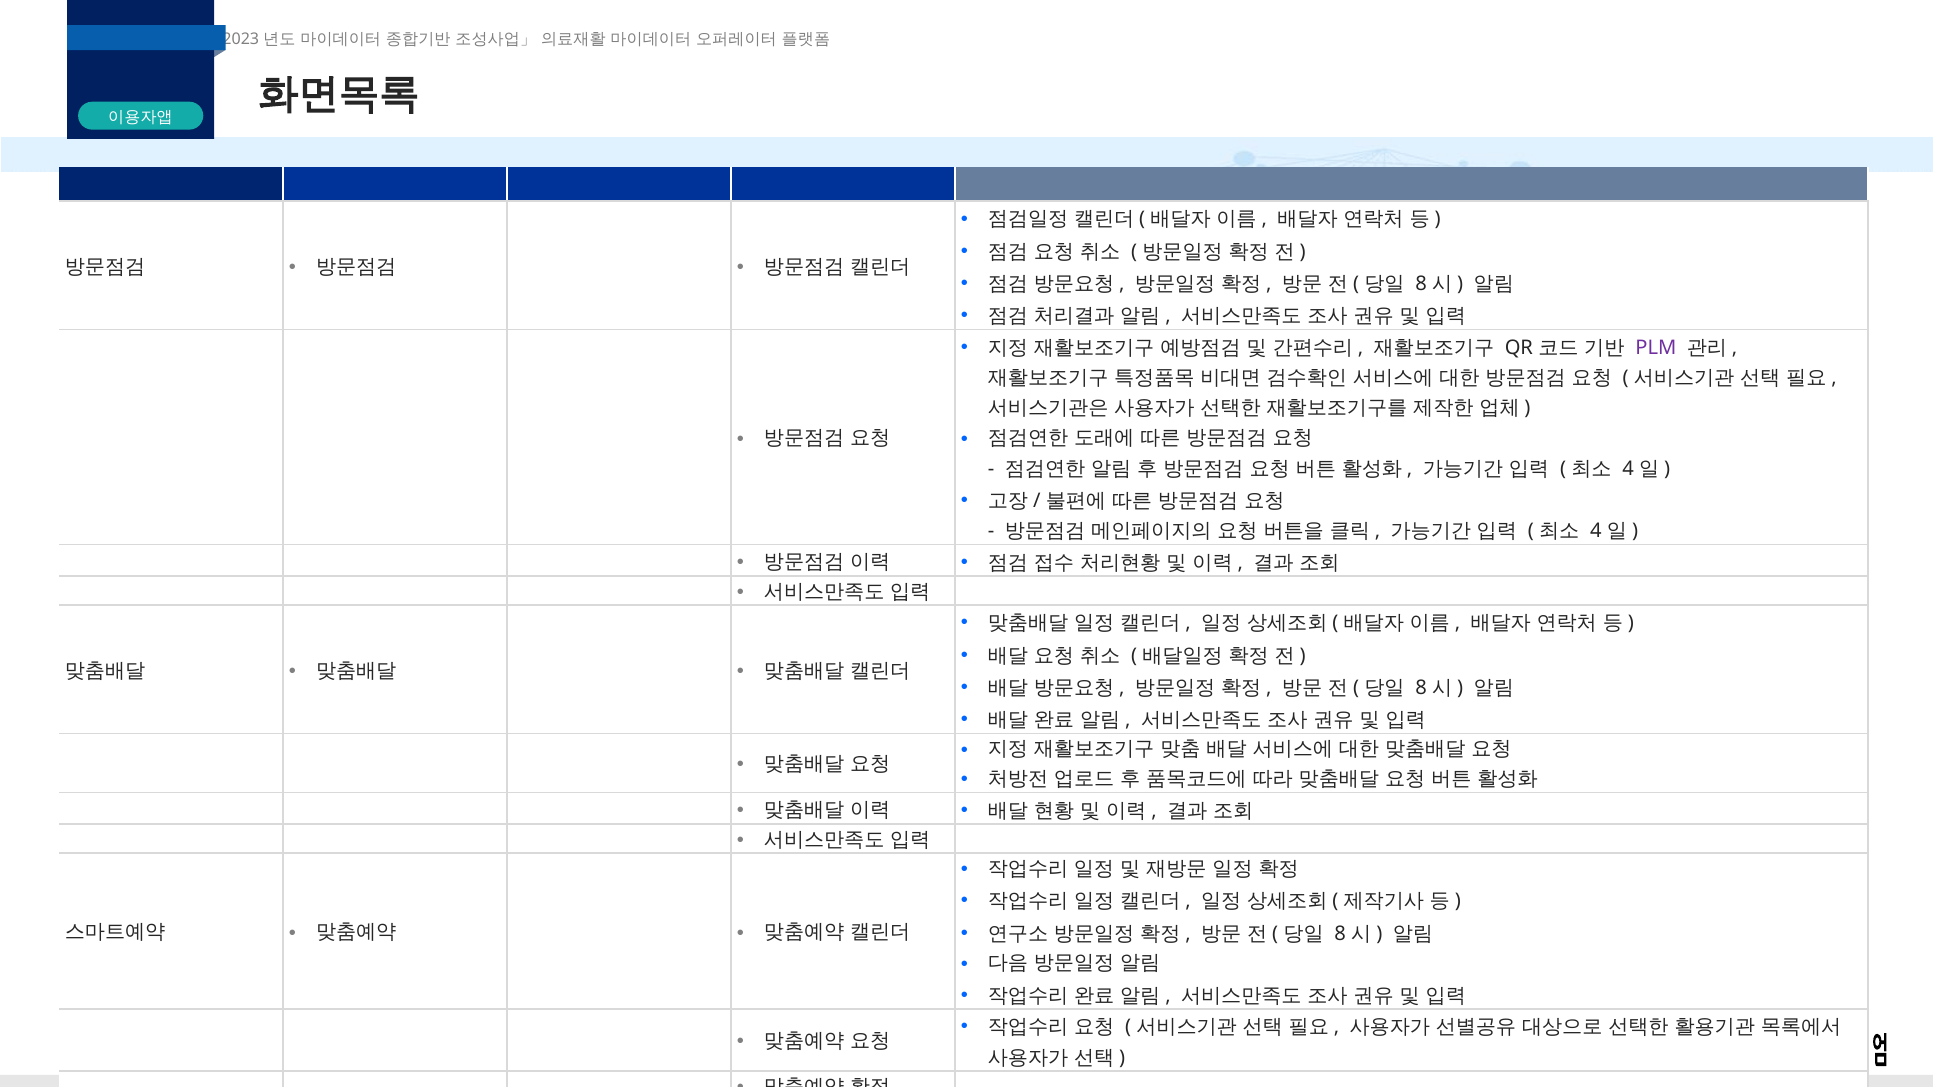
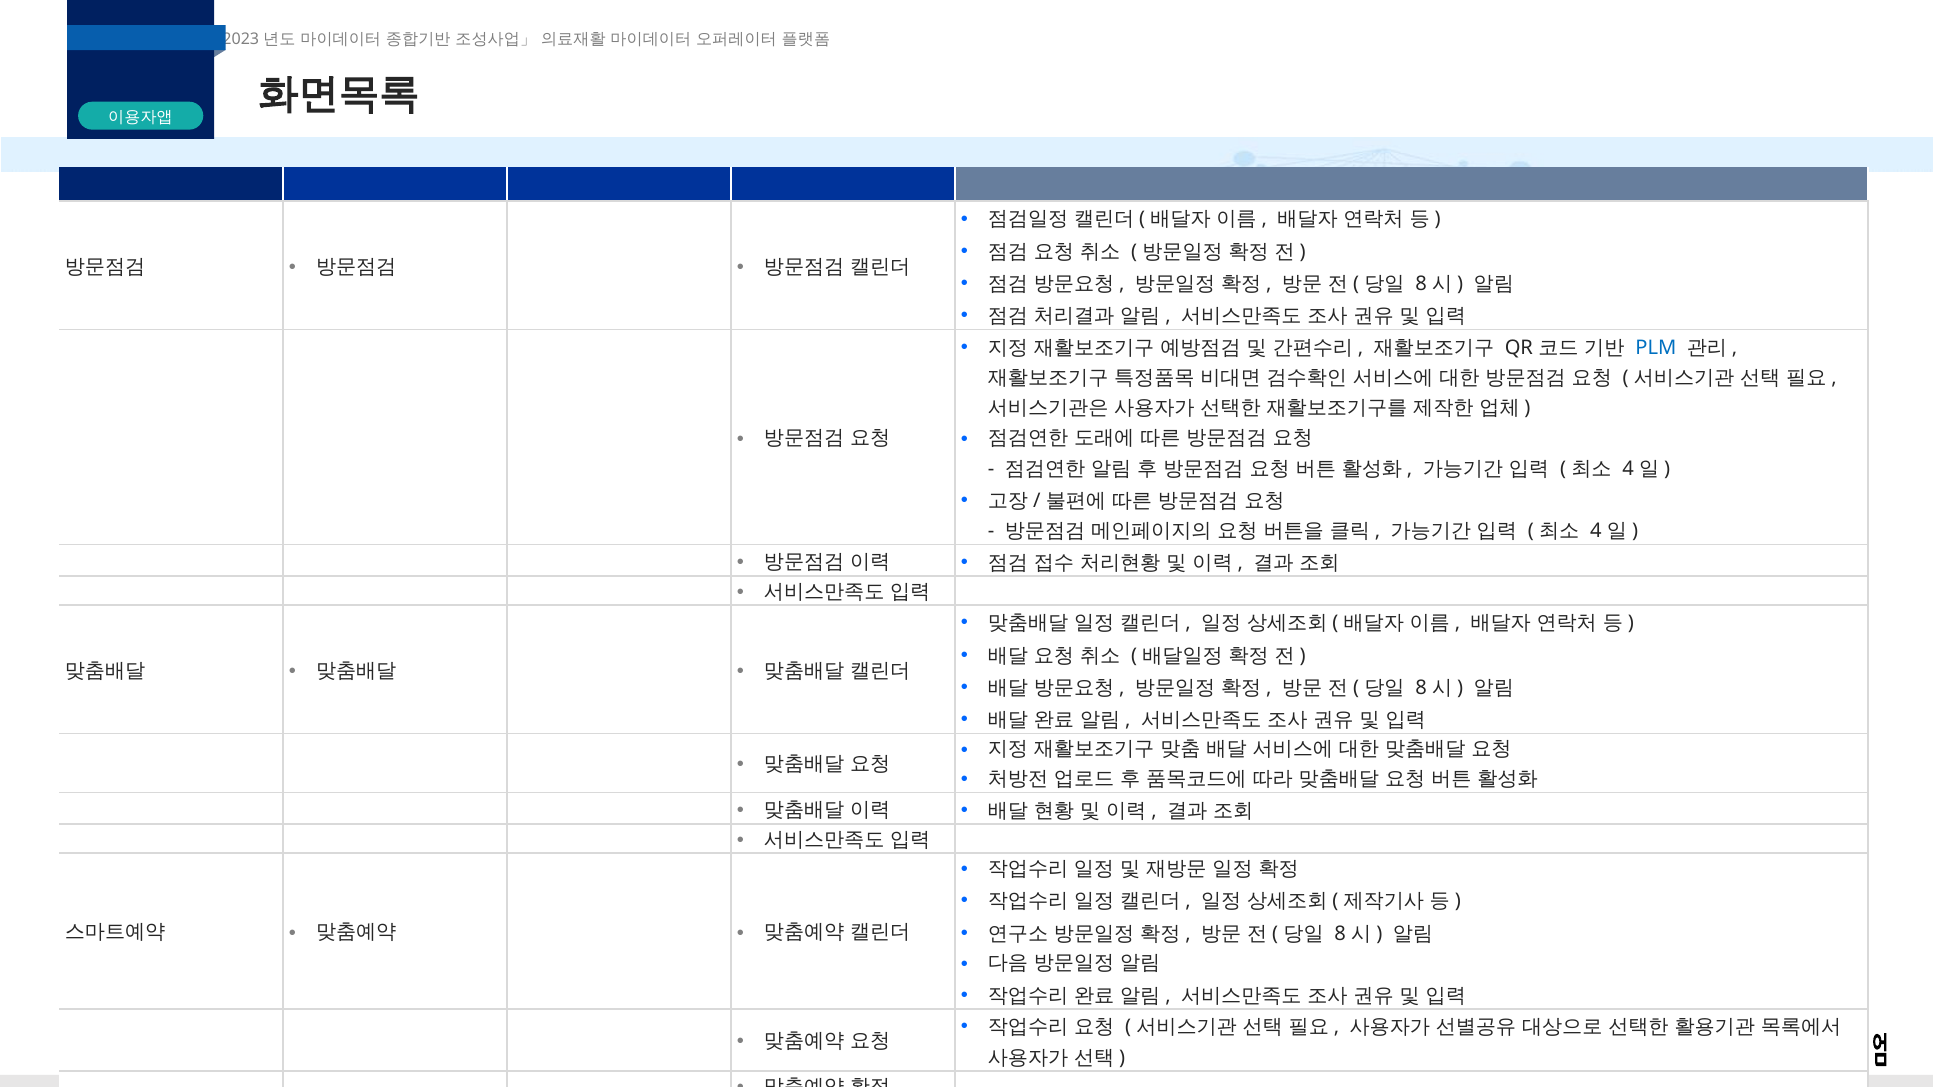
PLM colour: purple -> blue (1656, 348)
